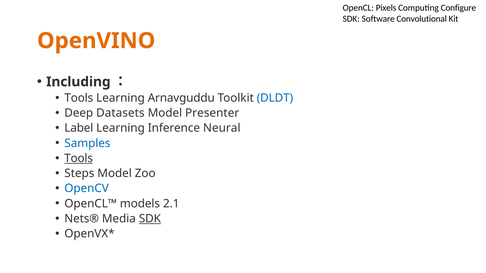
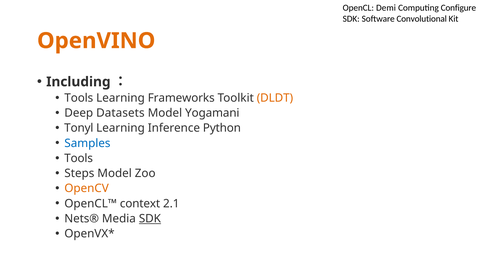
Pixels: Pixels -> Demi (386, 8)
Arnavguddu: Arnavguddu -> Frameworks (181, 98)
DLDT colour: blue -> orange (275, 98)
Presenter: Presenter -> Yogamani (212, 113)
Label: Label -> Tonyl (79, 128)
Neural: Neural -> Python (222, 128)
Tools underline: present -> none (79, 159)
OpenCV colour: blue -> orange (87, 189)
models: models -> context (140, 204)
